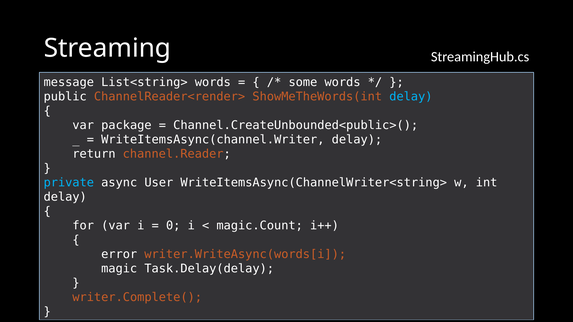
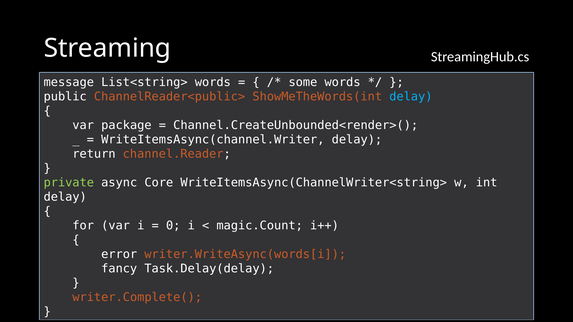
ChannelReader<render>: ChannelReader<render> -> ChannelReader<public> (170, 97)
Channel.CreateUnbounded<public>(: Channel.CreateUnbounded<public>( -> Channel.CreateUnbounded<render>( (296, 125)
private colour: light blue -> light green (69, 183)
User: User -> Core (159, 183)
magic: magic -> fancy (119, 269)
